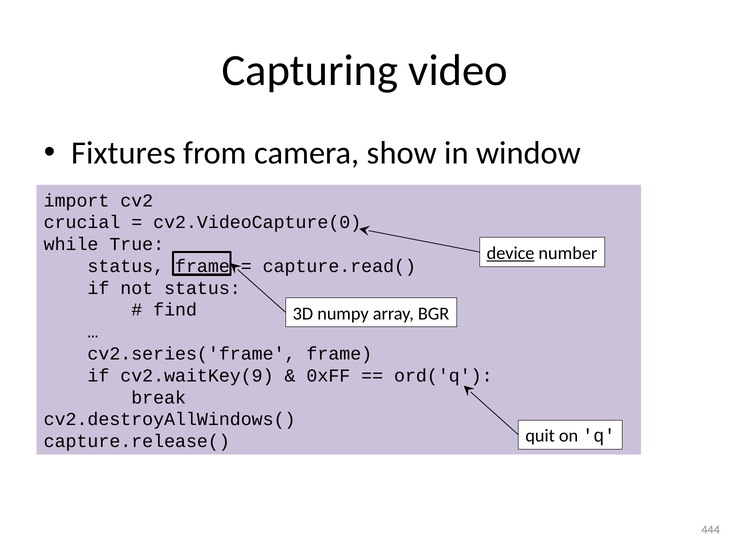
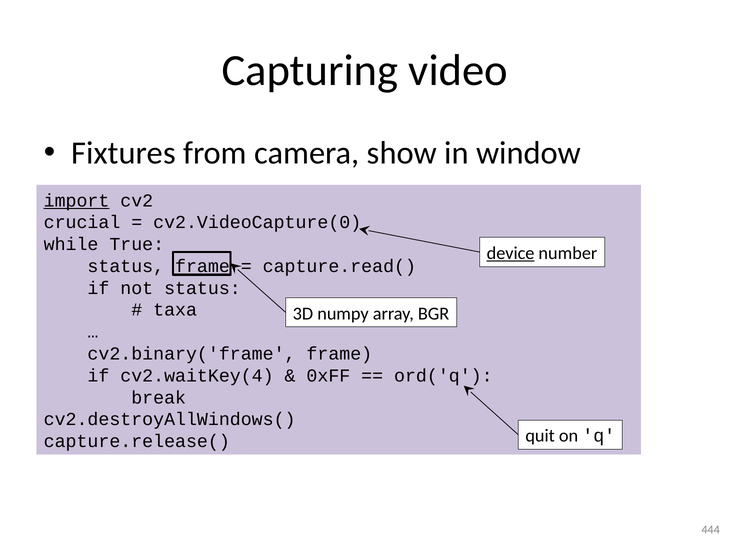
import underline: none -> present (77, 201)
find: find -> taxa (175, 310)
cv2.series('frame: cv2.series('frame -> cv2.binary('frame (192, 354)
cv2.waitKey(9: cv2.waitKey(9 -> cv2.waitKey(4 (197, 376)
